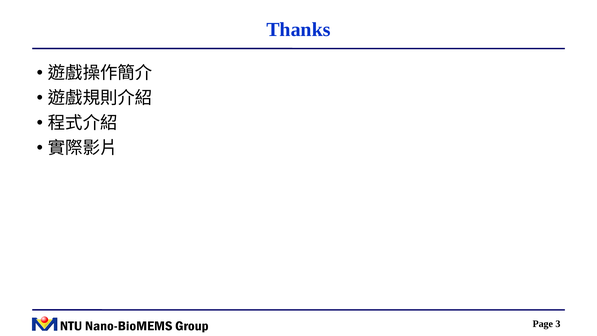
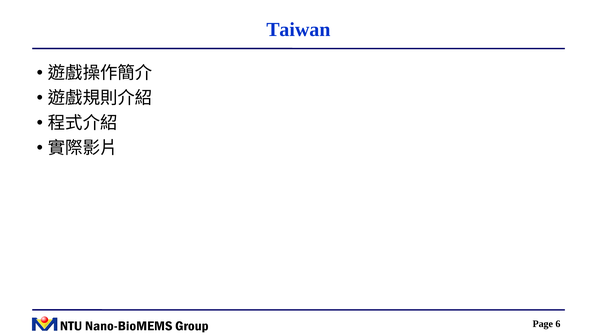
Thanks: Thanks -> Taiwan (298, 30)
3: 3 -> 6 (558, 324)
